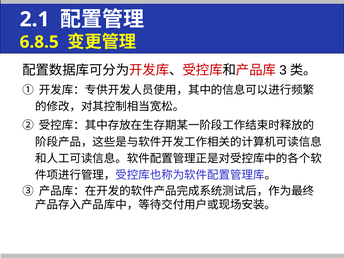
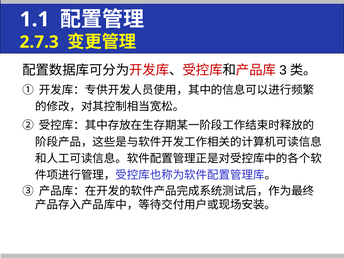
2.1: 2.1 -> 1.1 (35, 19)
6.8.5: 6.8.5 -> 2.7.3 (39, 42)
